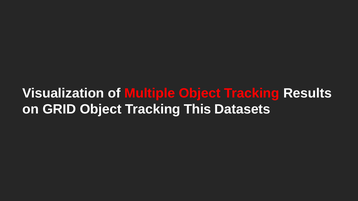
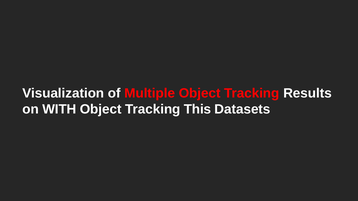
GRID: GRID -> WITH (59, 110)
